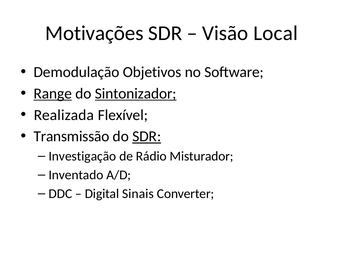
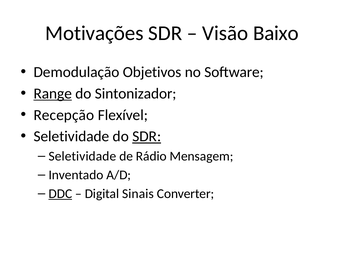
Local: Local -> Baixo (276, 33)
Sintonizador underline: present -> none (136, 94)
Realizada: Realizada -> Recepção (64, 115)
Transmissão: Transmissão -> Seletividade (71, 136)
Investigação: Investigação -> Seletividade (82, 156)
Misturador: Misturador -> Mensagem (202, 156)
DDC underline: none -> present (60, 194)
